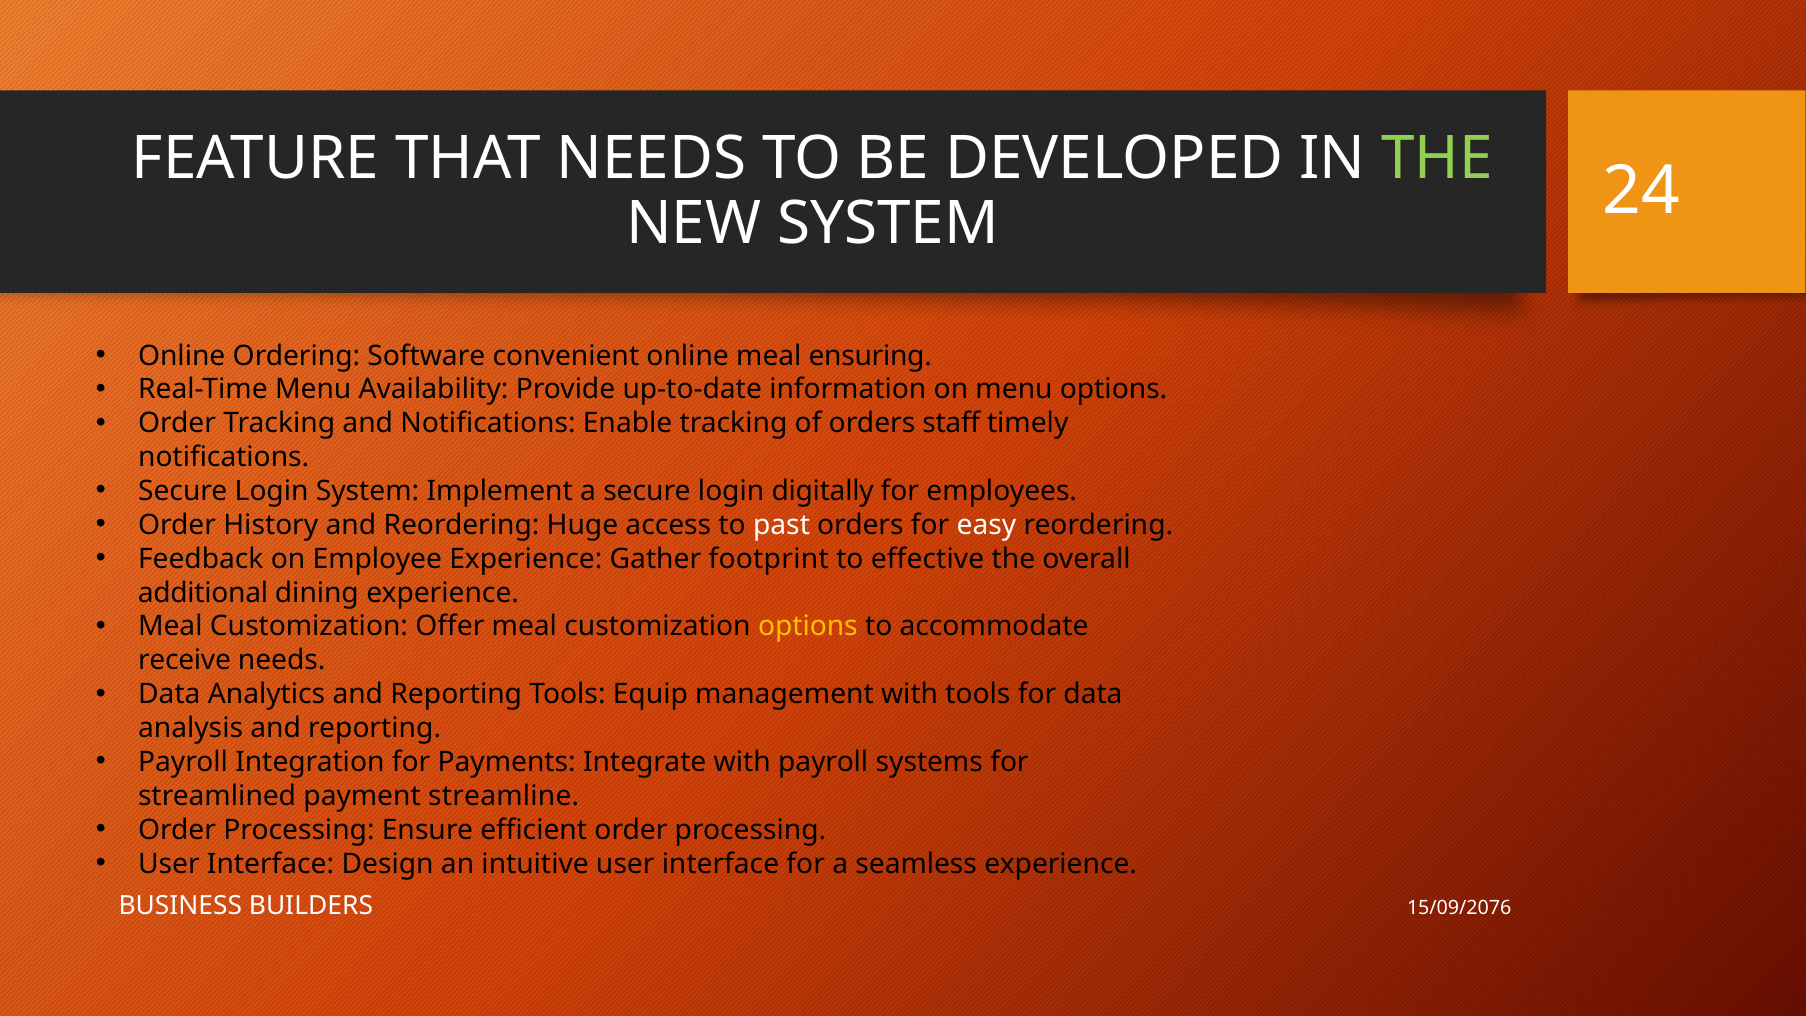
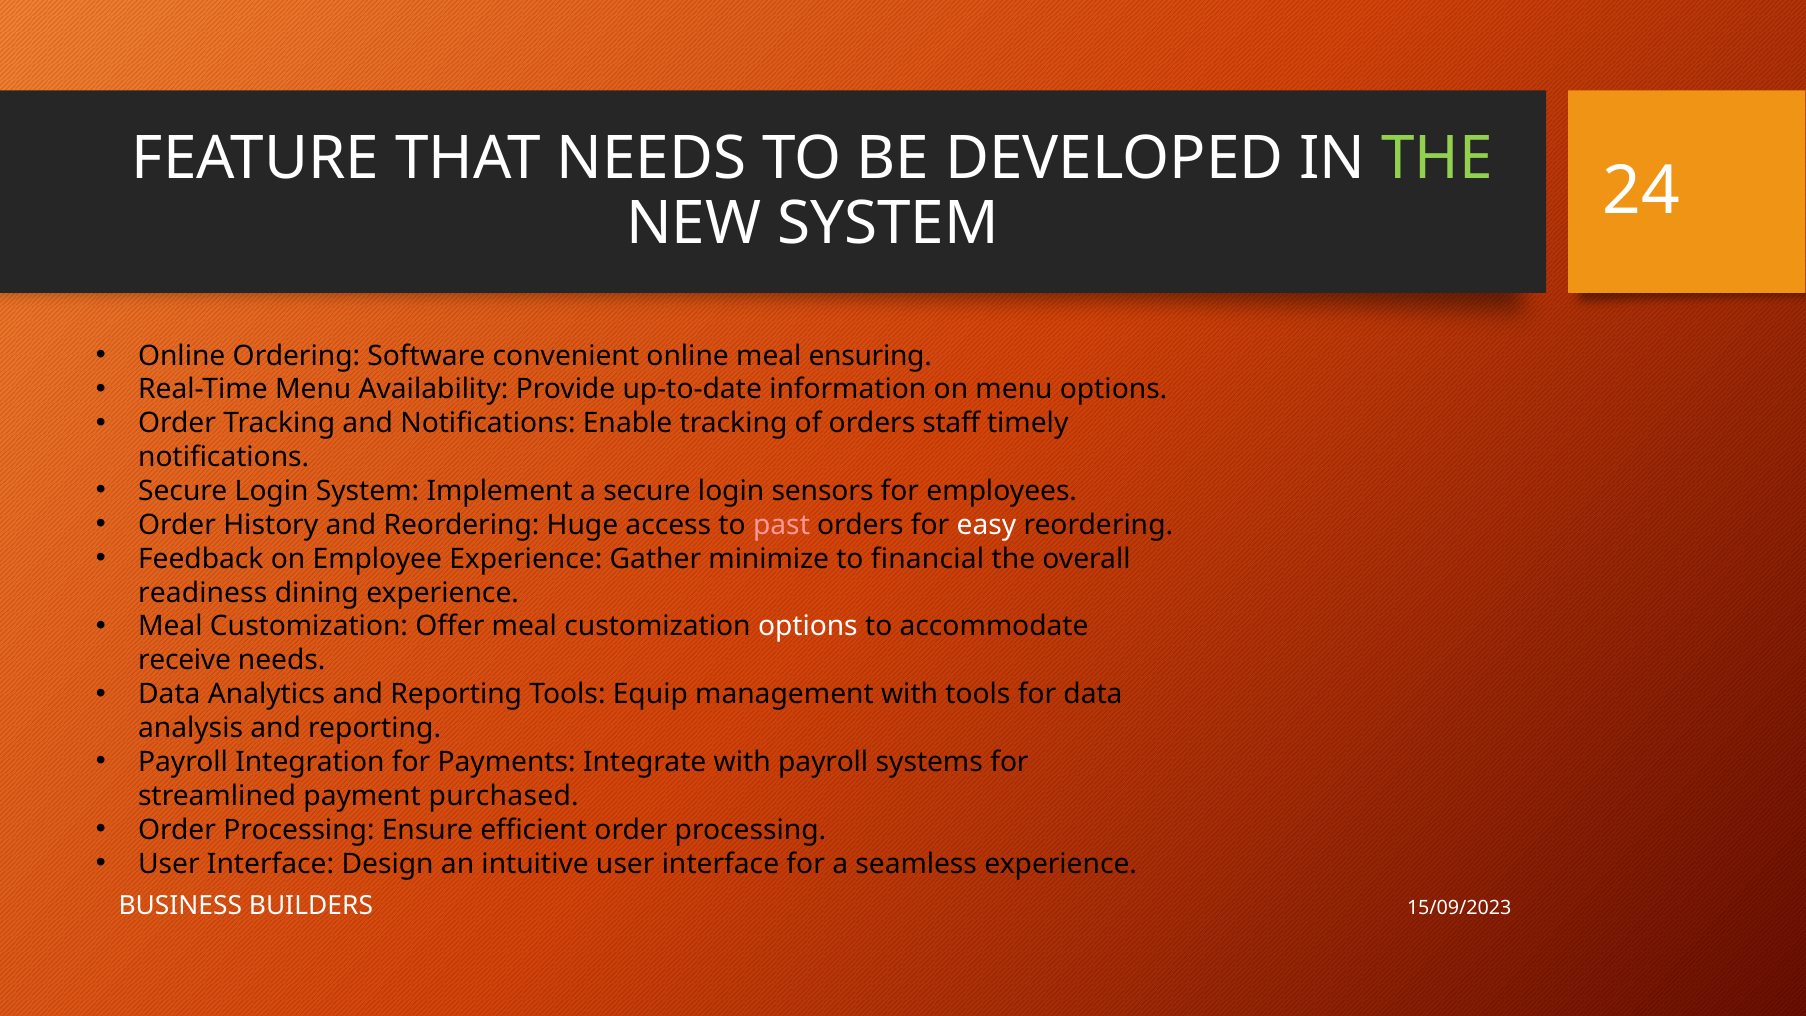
digitally: digitally -> sensors (823, 491)
past colour: white -> pink (782, 525)
footprint: footprint -> minimize (769, 559)
effective: effective -> financial (928, 559)
additional: additional -> readiness (203, 593)
options colour: yellow -> white (808, 627)
streamline: streamline -> purchased (504, 796)
15/09/2076: 15/09/2076 -> 15/09/2023 (1459, 908)
